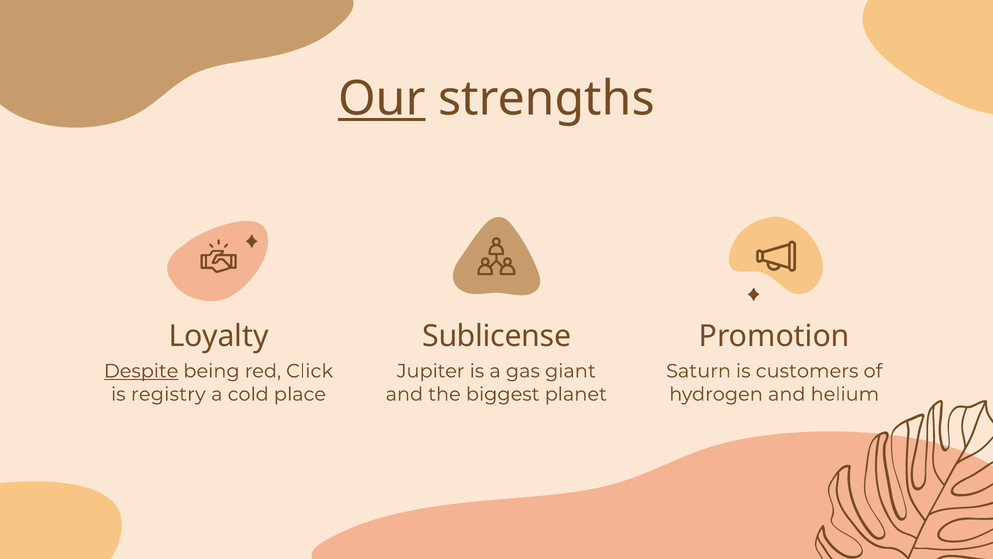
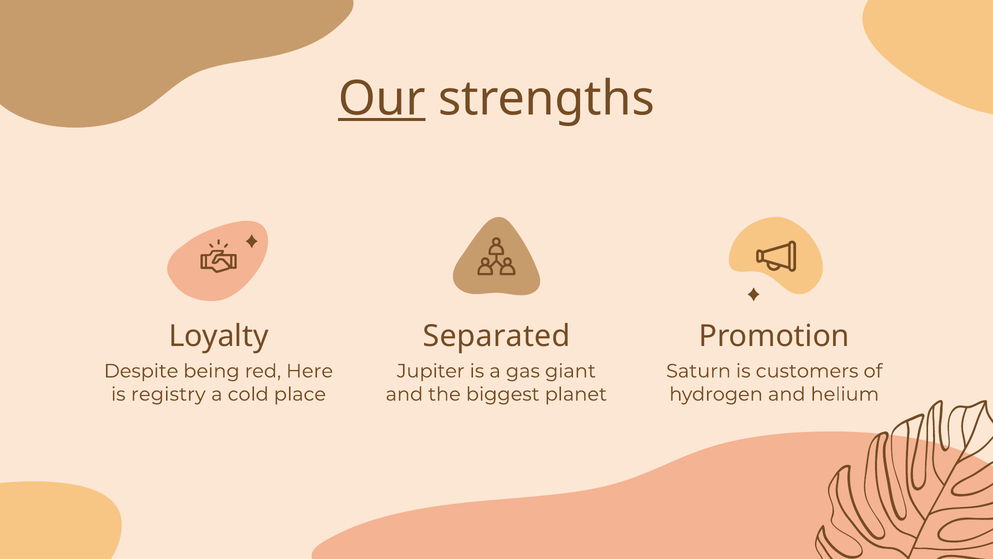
Sublicense: Sublicense -> Separated (496, 336)
Despite underline: present -> none (141, 371)
Click: Click -> Here (310, 371)
